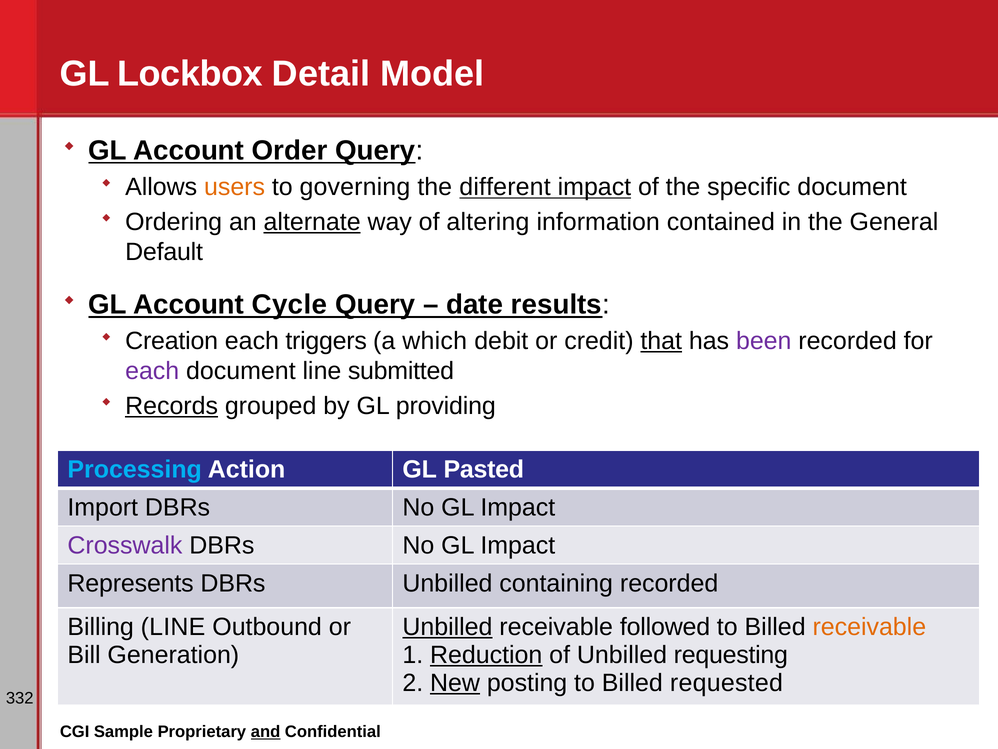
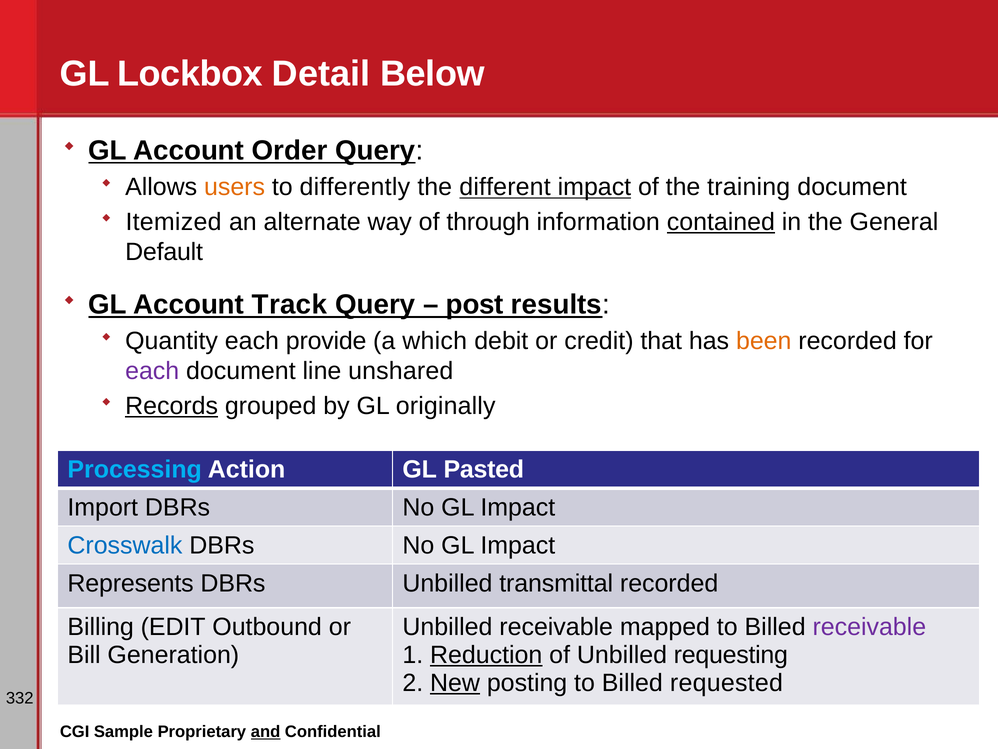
Model: Model -> Below (432, 74)
governing: governing -> differently (355, 187)
specific: specific -> training (749, 187)
Ordering: Ordering -> Itemized (174, 222)
alternate underline: present -> none (312, 222)
altering: altering -> through (488, 222)
contained underline: none -> present (721, 222)
Cycle: Cycle -> Track (289, 305)
date: date -> post (475, 305)
Creation: Creation -> Quantity (172, 341)
triggers: triggers -> provide (326, 341)
that underline: present -> none (661, 341)
been colour: purple -> orange (764, 341)
submitted: submitted -> unshared (401, 371)
providing: providing -> originally (446, 406)
Crosswalk colour: purple -> blue (125, 545)
containing: containing -> transmittal (556, 583)
Billing LINE: LINE -> EDIT (173, 627)
Unbilled underline: present -> none (447, 627)
followed: followed -> mapped (665, 627)
receivable colour: orange -> purple (869, 627)
